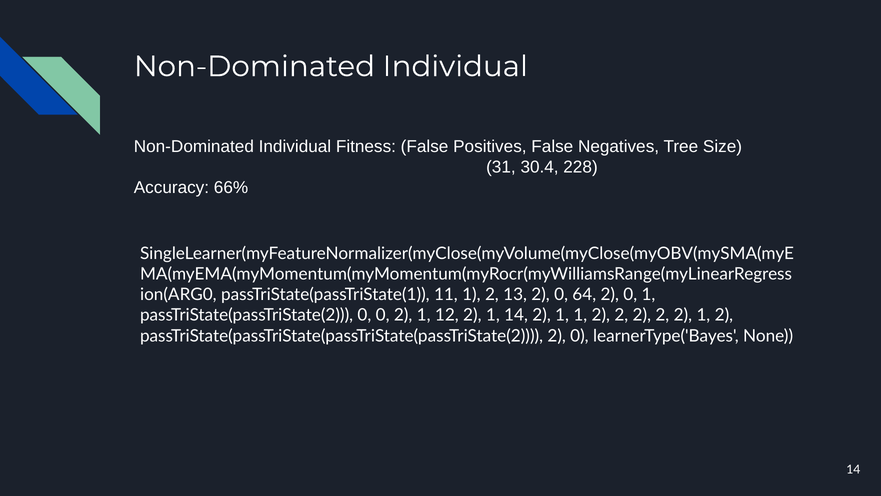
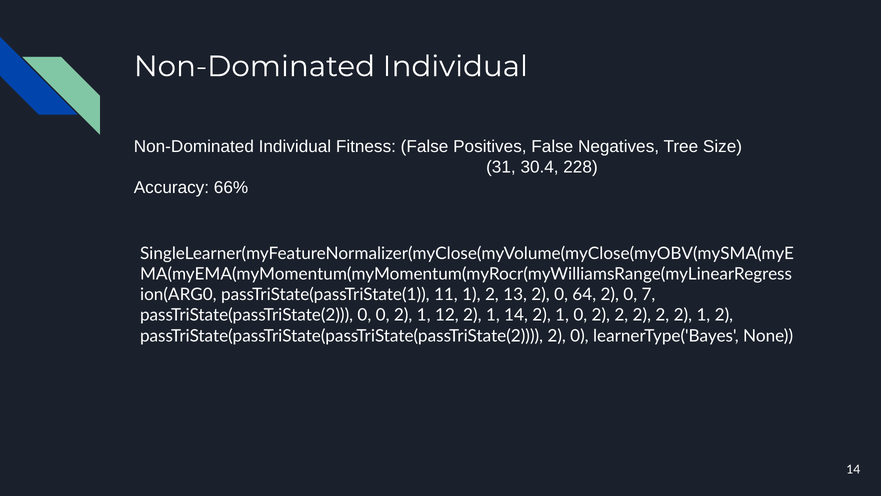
0 1: 1 -> 7 (648, 294)
1 1: 1 -> 0 (580, 315)
